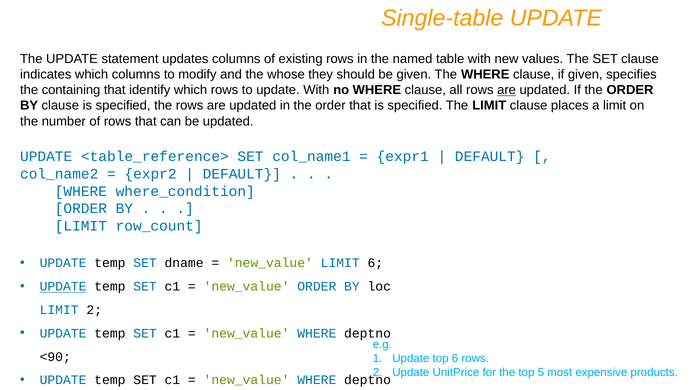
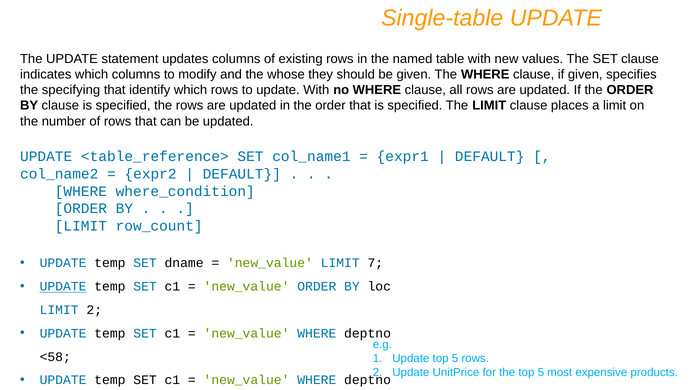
containing: containing -> specifying (71, 90)
are underline: present -> none (507, 90)
LIMIT 6: 6 -> 7 (375, 263)
<90: <90 -> <58 (55, 357)
Update top 6: 6 -> 5 (455, 359)
